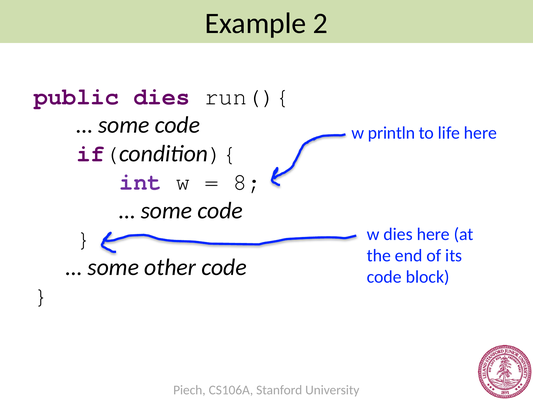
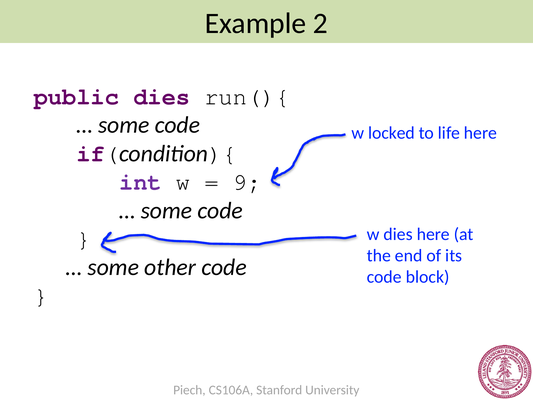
println: println -> locked (391, 133)
8: 8 -> 9 (247, 182)
